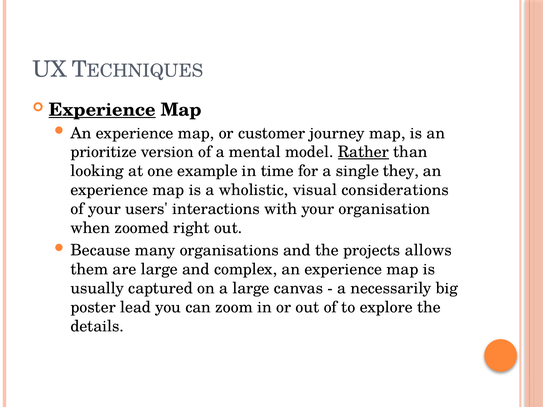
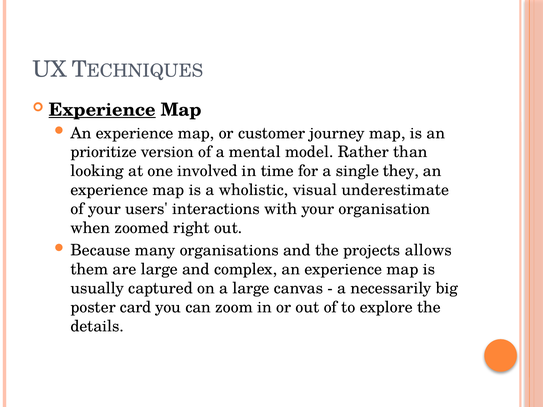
Rather underline: present -> none (363, 152)
example: example -> involved (207, 171)
considerations: considerations -> underestimate (395, 190)
lead: lead -> card (136, 307)
